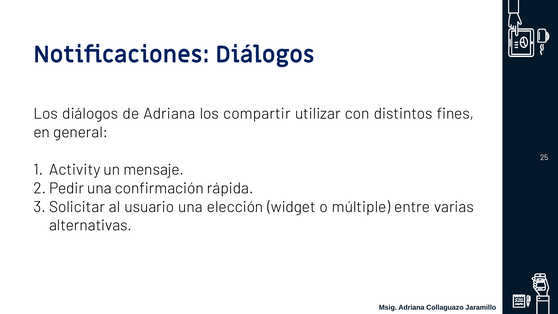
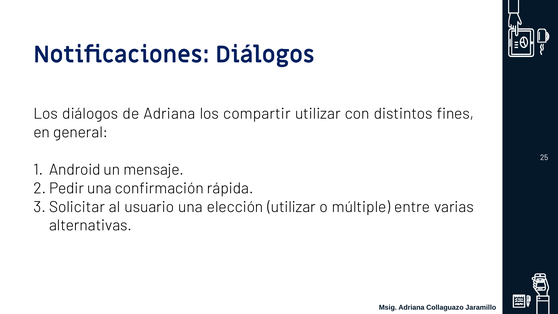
Activity: Activity -> Android (75, 170)
elección widget: widget -> utilizar (292, 207)
